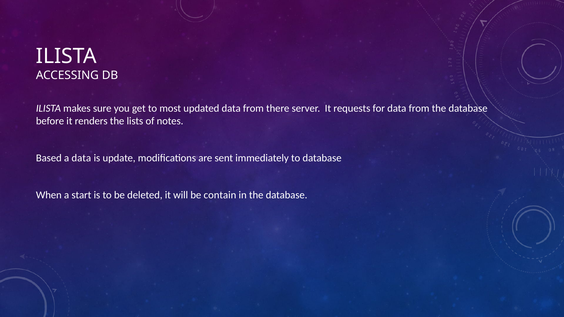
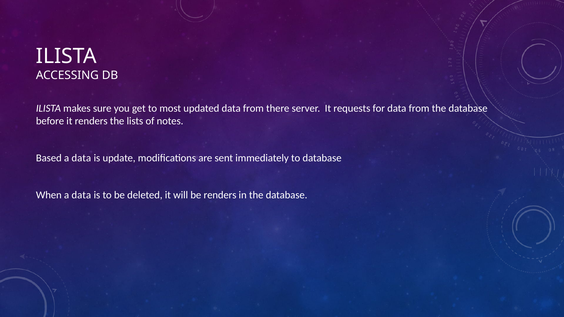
When a start: start -> data (81, 195)
be contain: contain -> renders (220, 195)
